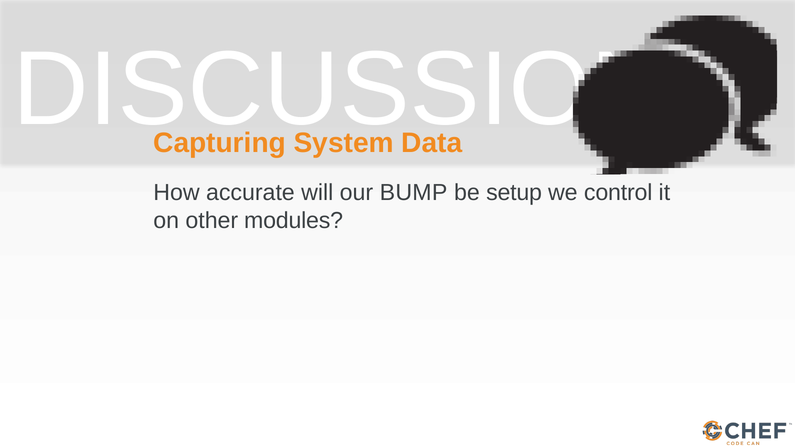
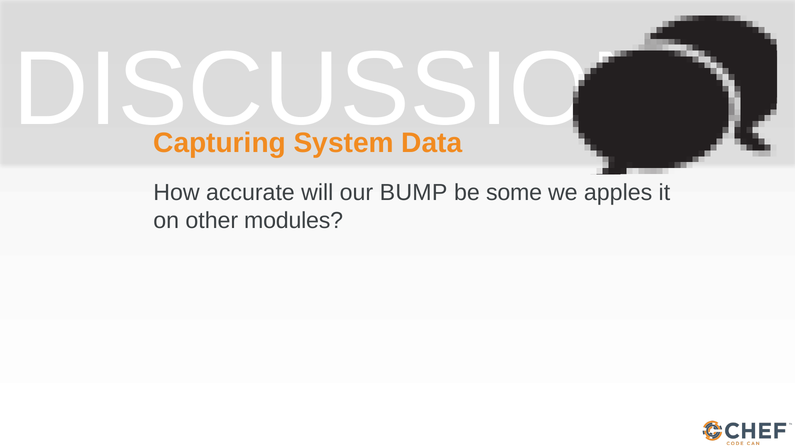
setup: setup -> some (514, 193)
control: control -> apples (618, 193)
